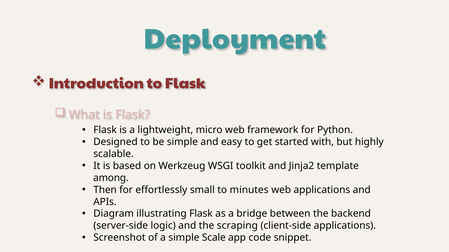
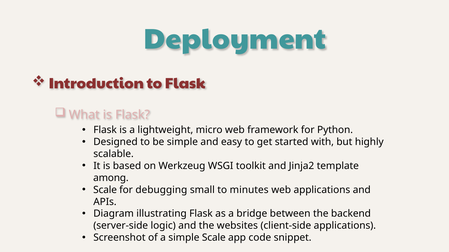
Then: Then -> Scale (105, 190)
effortlessly: effortlessly -> debugging (161, 190)
scraping: scraping -> websites (237, 226)
